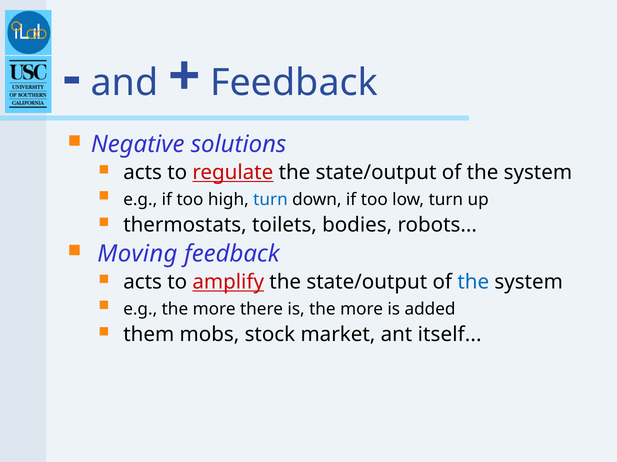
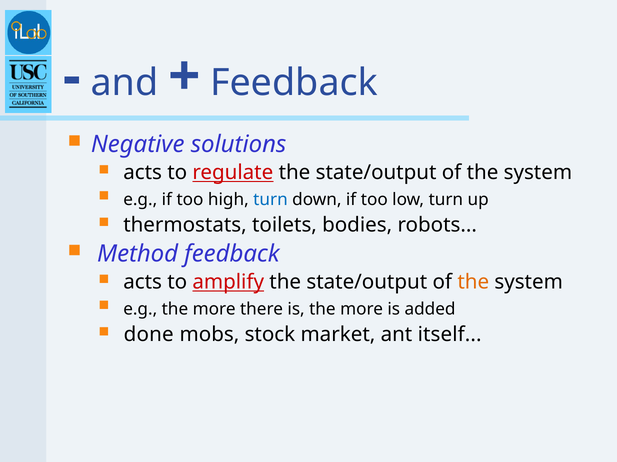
Moving: Moving -> Method (138, 254)
the colour: blue -> orange (473, 282)
them: them -> done (149, 335)
